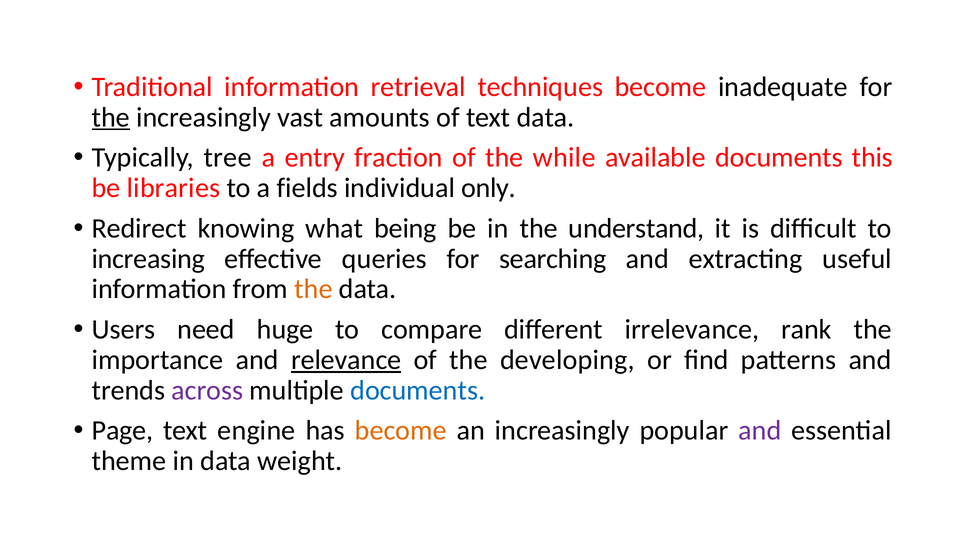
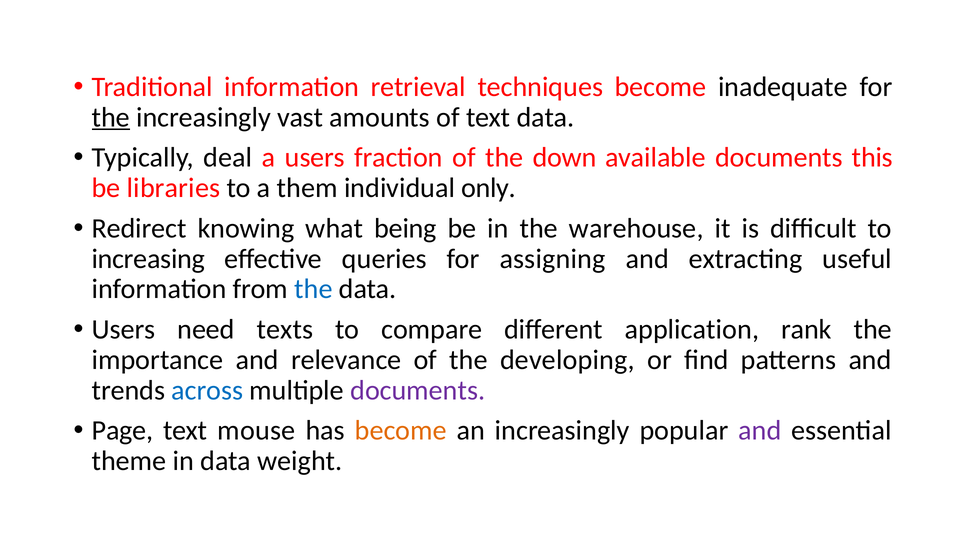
tree: tree -> deal (228, 158)
a entry: entry -> users (315, 158)
while: while -> down (564, 158)
fields: fields -> them (307, 188)
understand: understand -> warehouse (636, 229)
searching: searching -> assigning (553, 259)
the colour: orange -> blue (313, 289)
huge: huge -> texts (285, 330)
irrelevance: irrelevance -> application (692, 330)
relevance underline: present -> none (346, 360)
across colour: purple -> blue (207, 391)
documents colour: blue -> purple (418, 391)
engine: engine -> mouse (256, 431)
